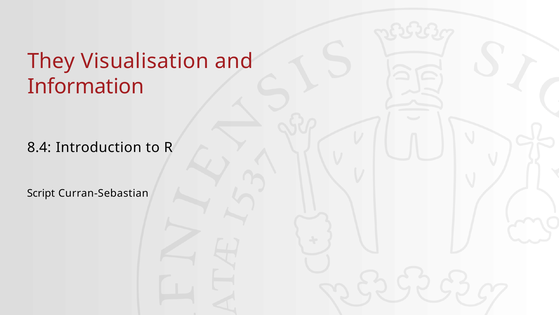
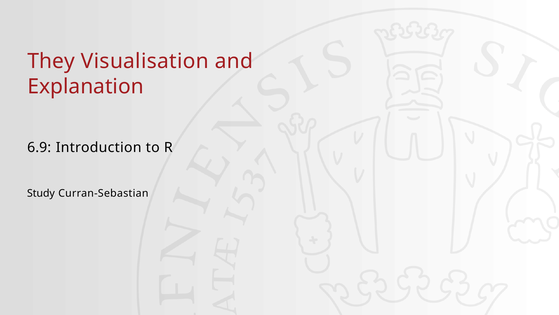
Information: Information -> Explanation (86, 86)
8.4: 8.4 -> 6.9 (39, 147)
Script: Script -> Study (41, 193)
